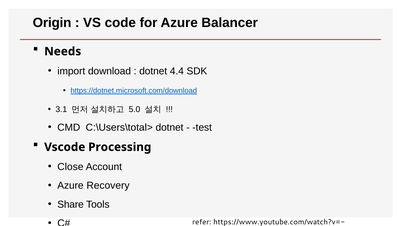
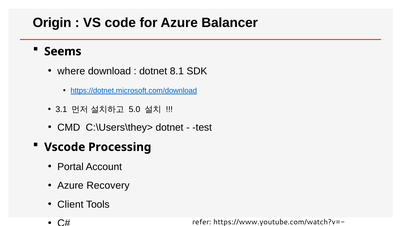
Needs: Needs -> Seems (63, 51)
import: import -> where (71, 71)
4.4: 4.4 -> 8.1 (177, 71)
C:\Users\total>: C:\Users\total> -> C:\Users\they> (119, 127)
Close: Close -> Portal (70, 166)
Share: Share -> Client (70, 204)
